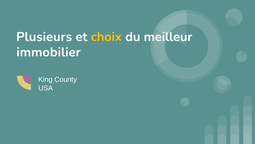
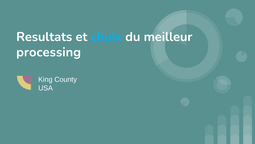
Plusieurs: Plusieurs -> Resultats (44, 37)
choix colour: yellow -> light blue (106, 37)
immobilier: immobilier -> processing (49, 52)
